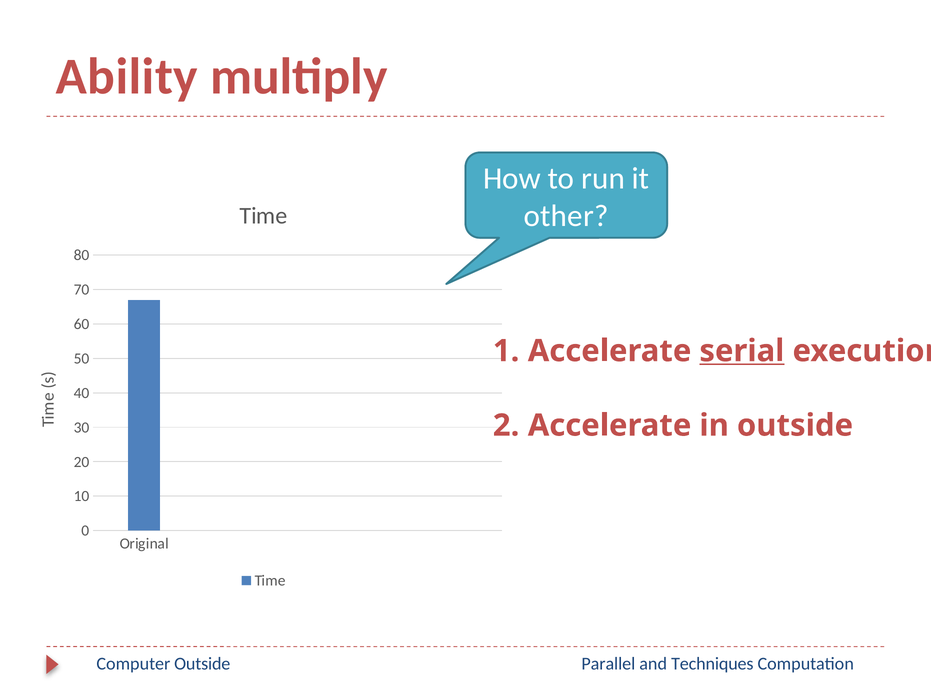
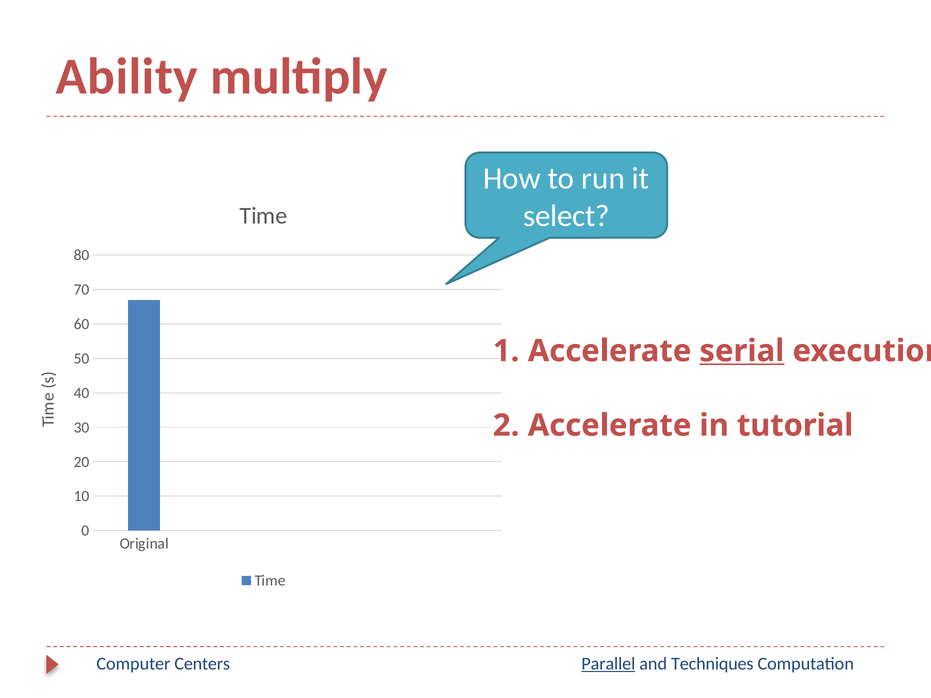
other: other -> select (566, 216)
in outside: outside -> tutorial (795, 426)
Computer Outside: Outside -> Centers (202, 664)
Parallel underline: none -> present (608, 664)
